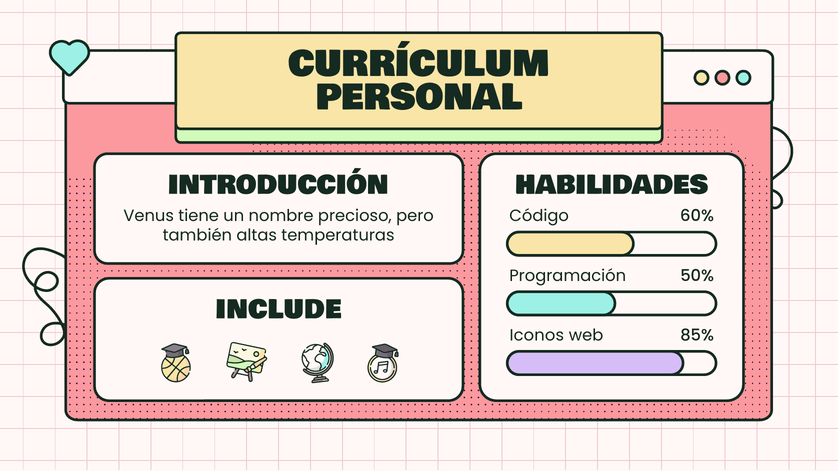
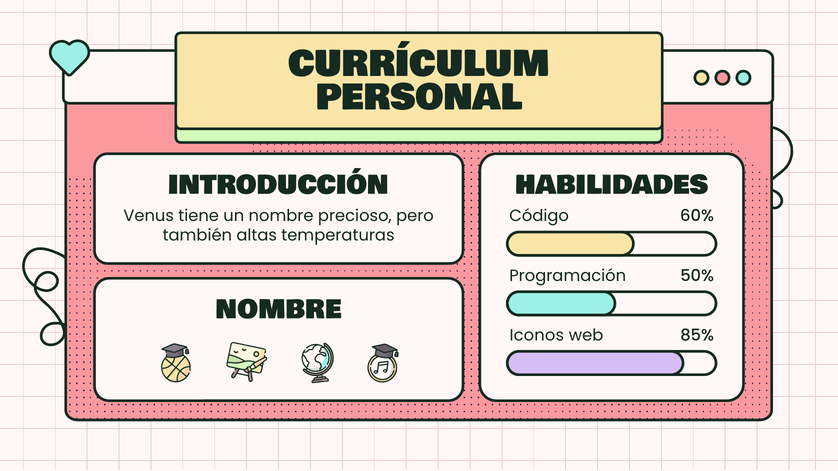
INCLUDE: INCLUDE -> NOMBRE (279, 310)
